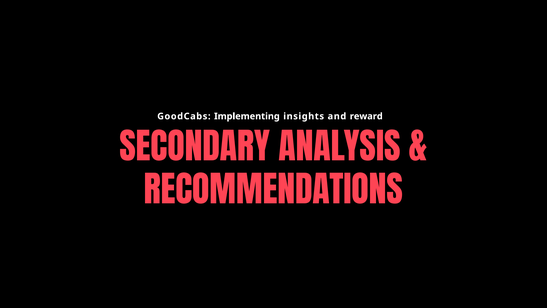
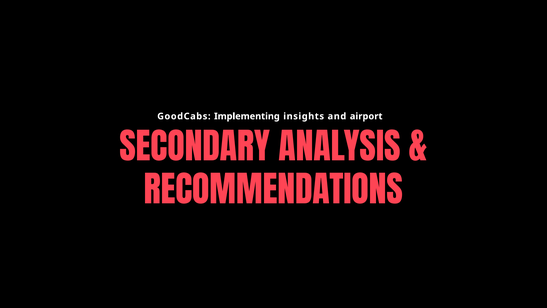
reward: reward -> airport (366, 116)
